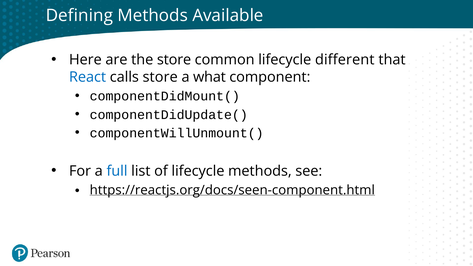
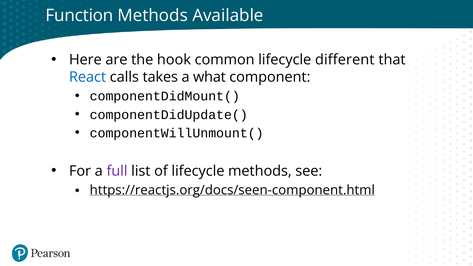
Defining: Defining -> Function (79, 16)
the store: store -> hook (174, 60)
calls store: store -> takes (160, 77)
full colour: blue -> purple (117, 171)
